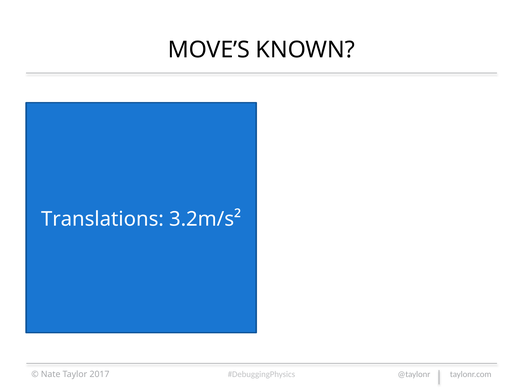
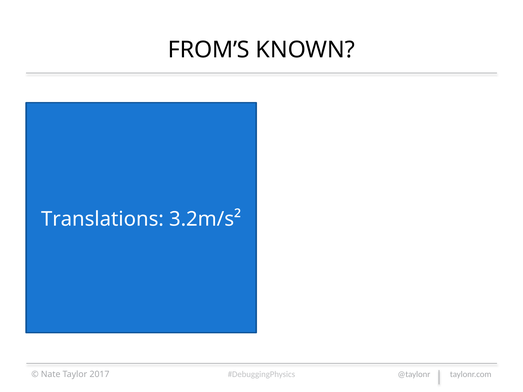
MOVE’S: MOVE’S -> FROM’S (209, 50)
